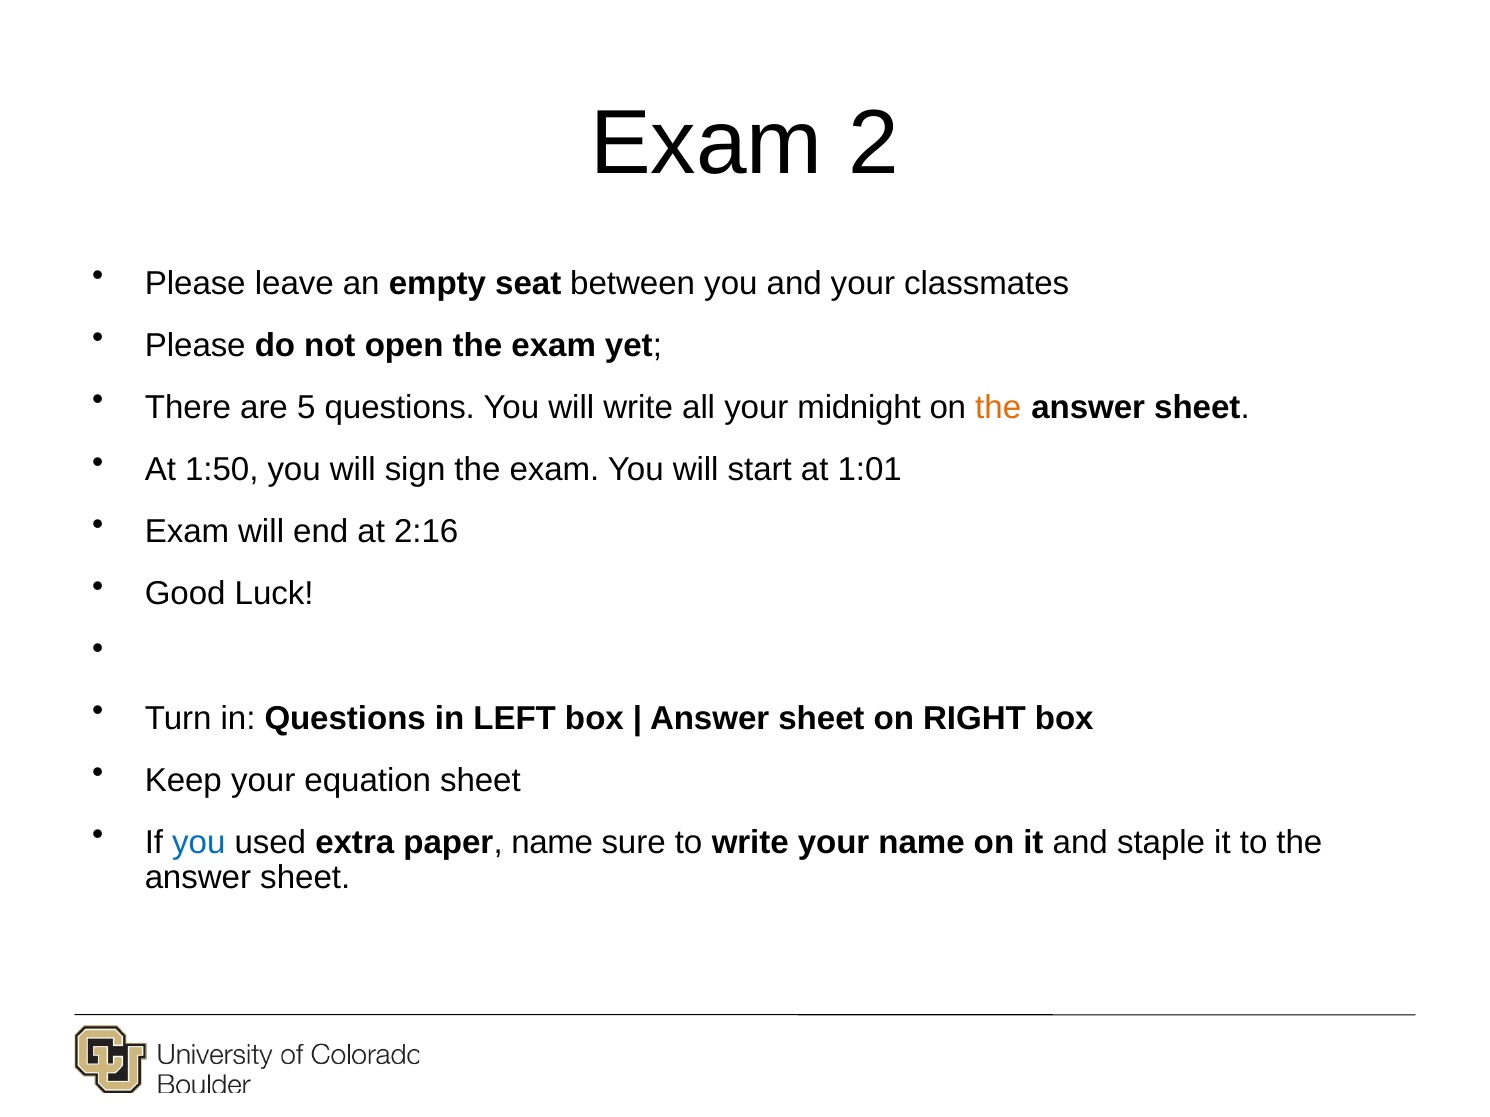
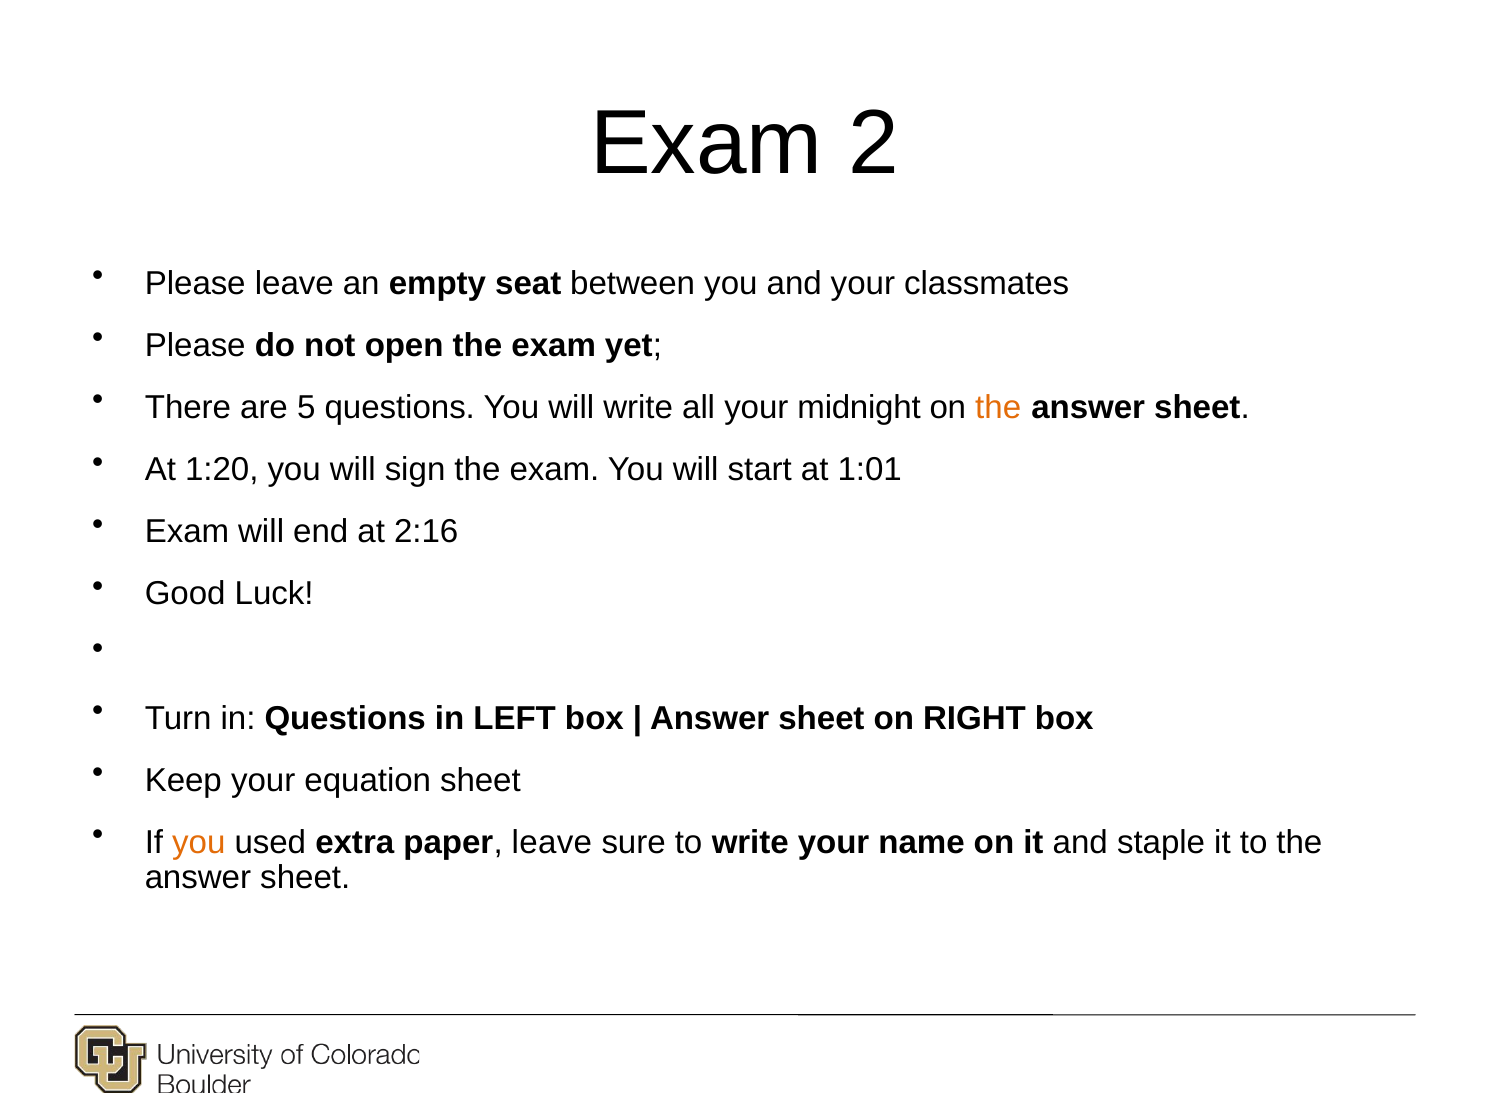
1:50: 1:50 -> 1:20 (222, 470)
you colour: blue -> orange (199, 843)
paper name: name -> leave (552, 843)
